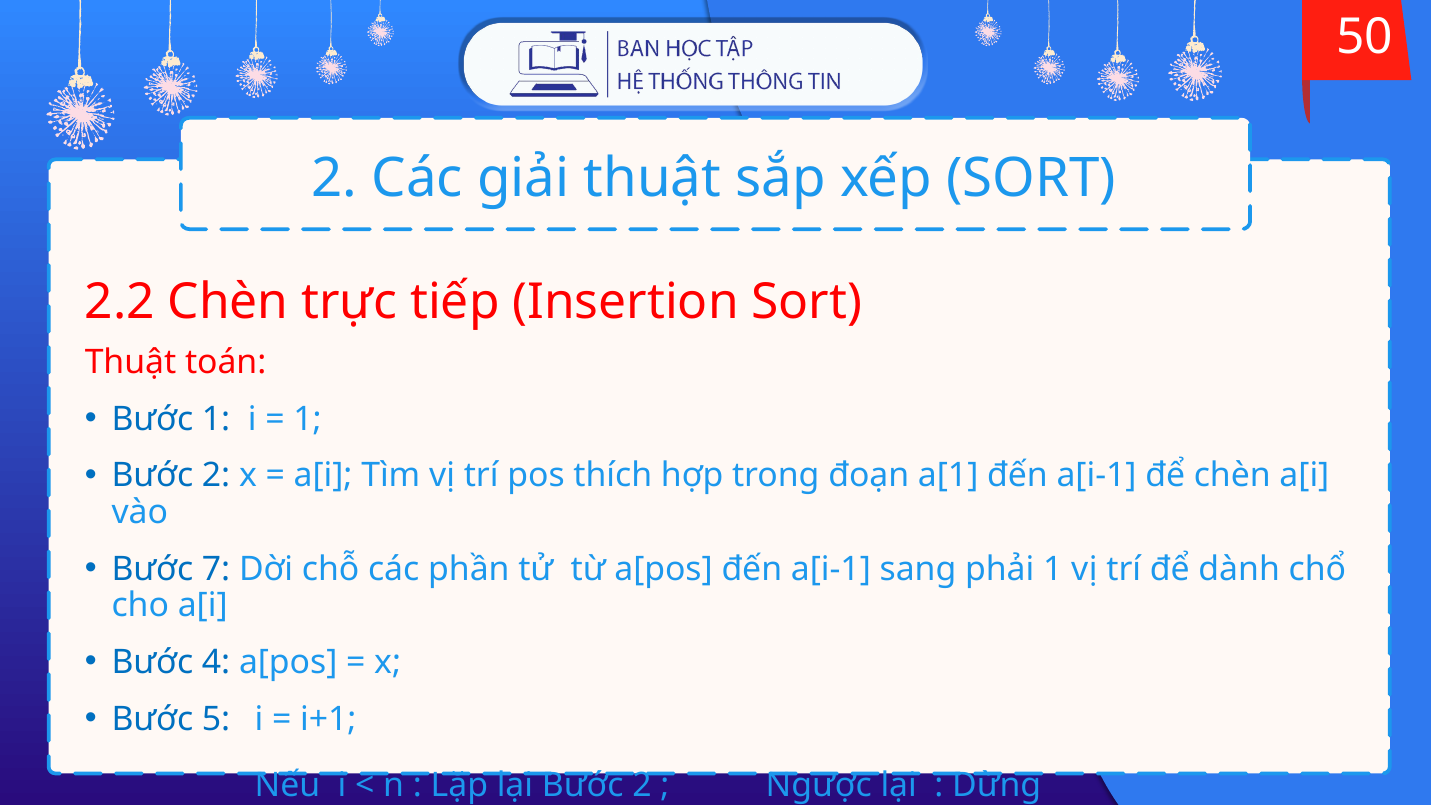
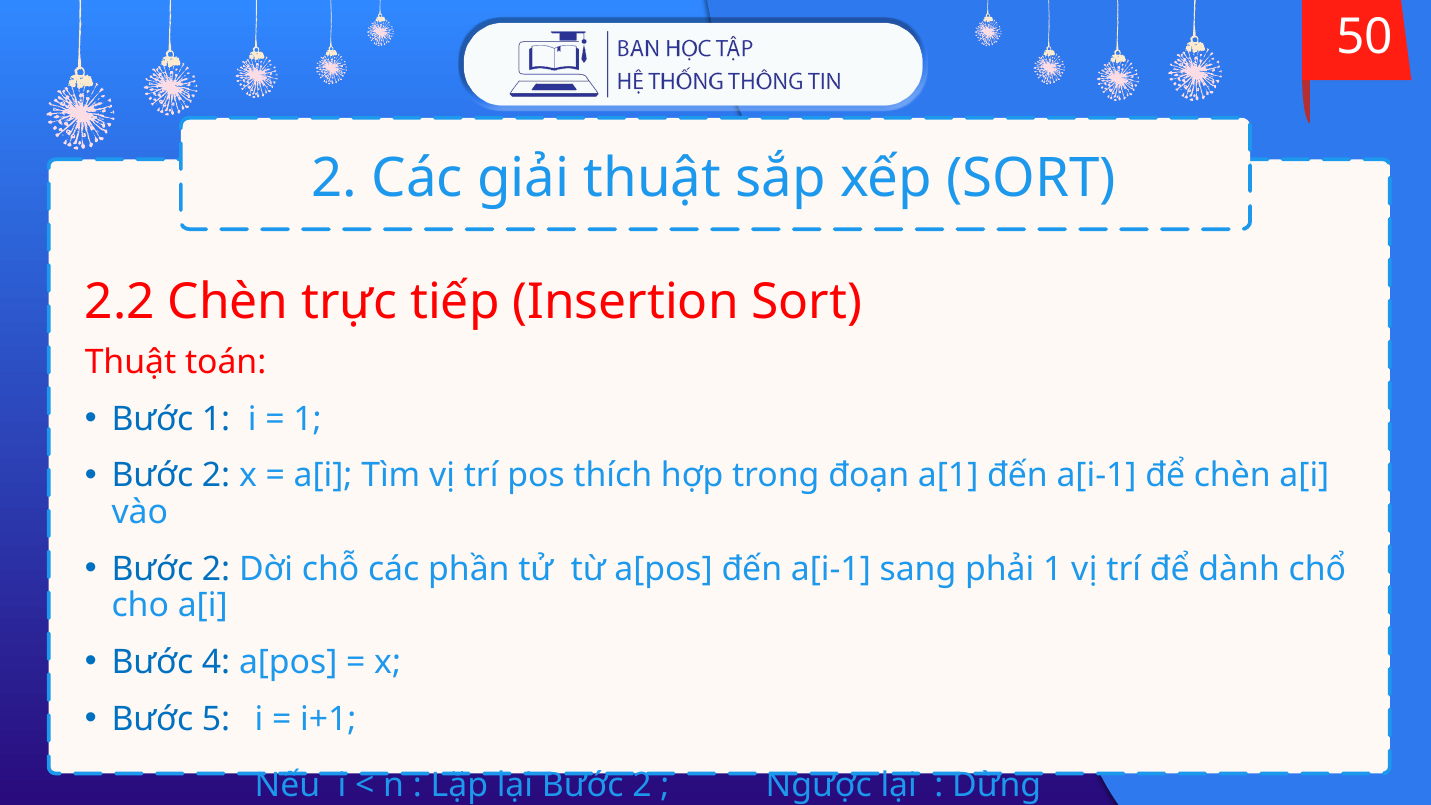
7: 7 -> 2 (216, 569)
